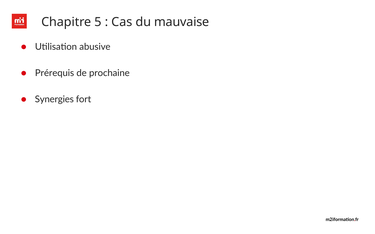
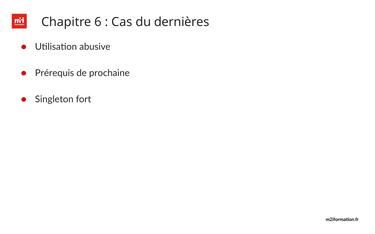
5: 5 -> 6 (98, 22)
mauvaise: mauvaise -> dernières (182, 22)
Synergies: Synergies -> Singleton (54, 99)
